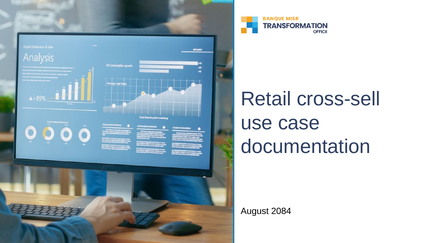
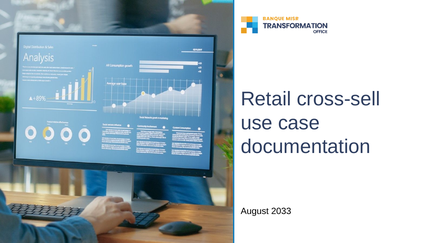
2084: 2084 -> 2033 (281, 211)
